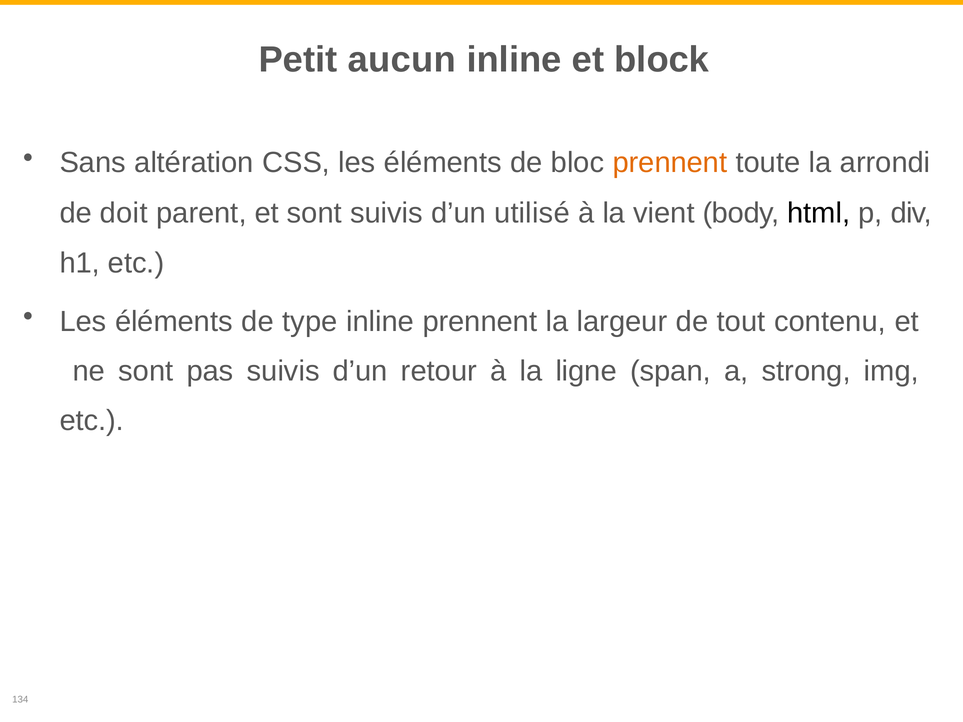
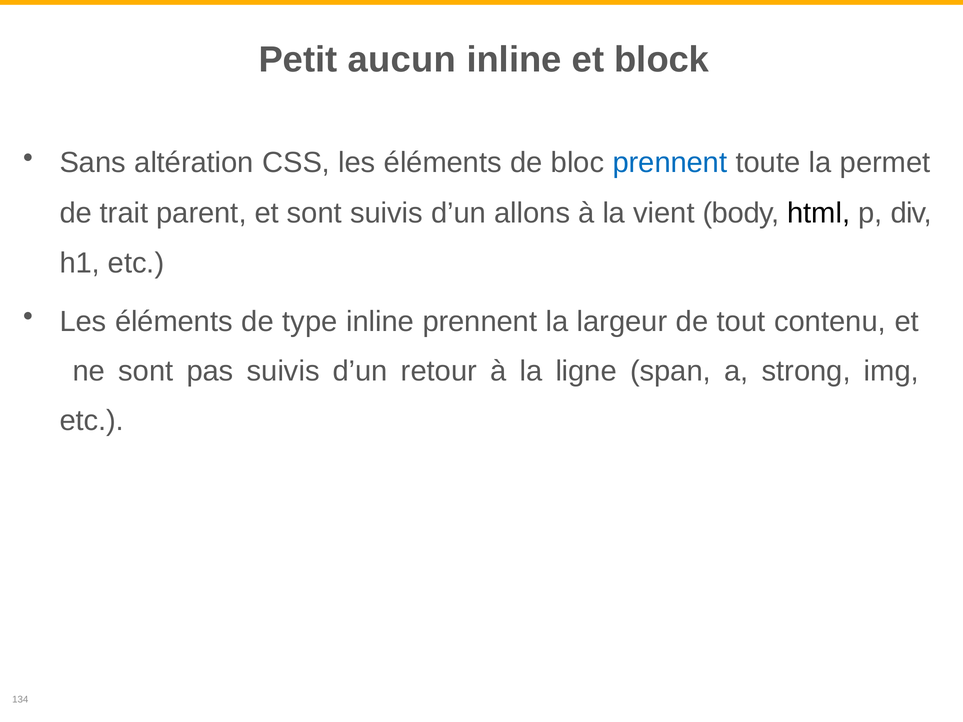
prennent colour: orange -> blue (670, 163)
arrondi: arrondi -> permet (885, 163)
doit: doit -> trait (124, 213)
utilisé: utilisé -> allons (532, 213)
